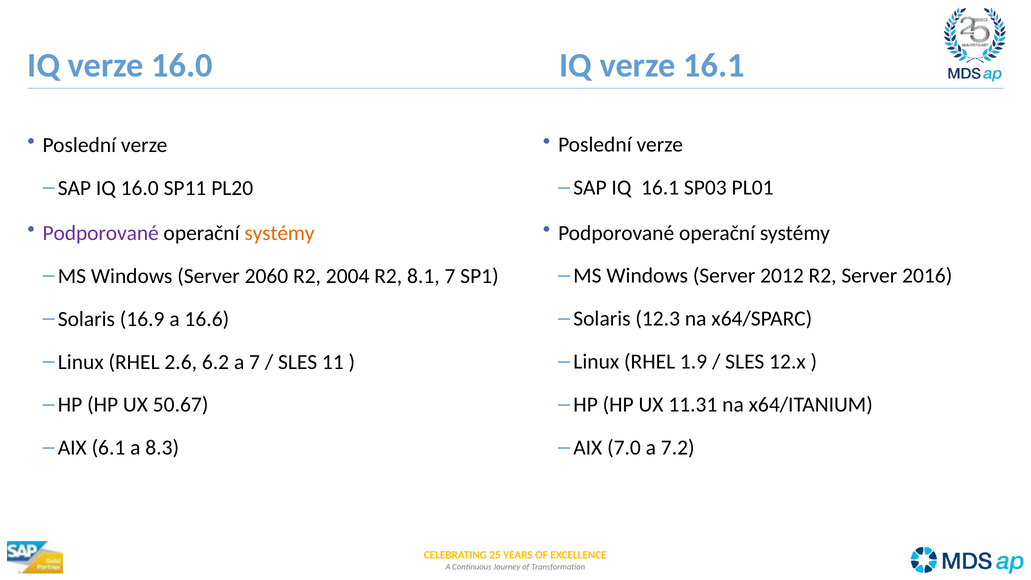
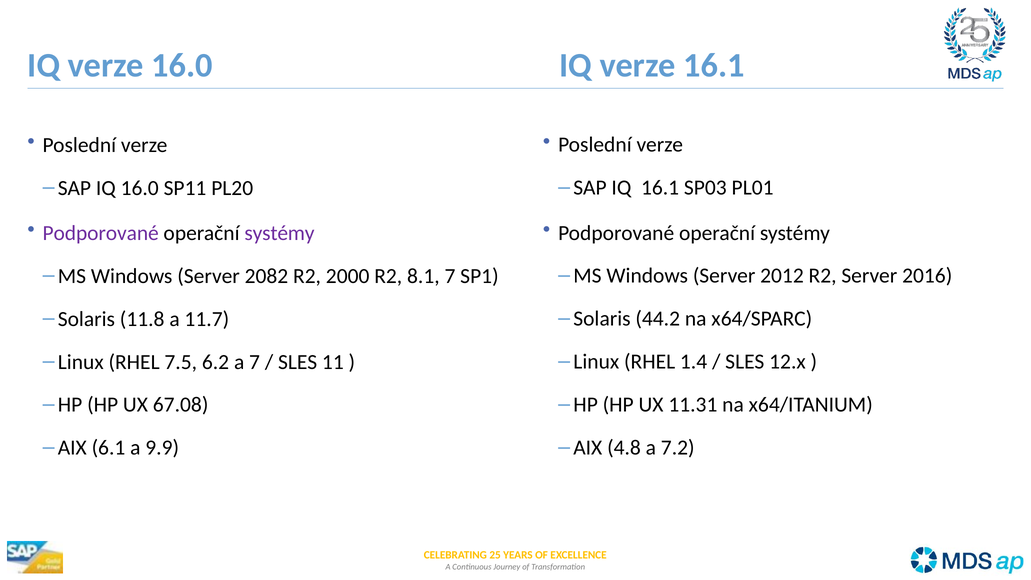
systémy colour: orange -> purple (279, 233)
2060: 2060 -> 2082 (266, 276)
2004: 2004 -> 2000 (348, 276)
12.3: 12.3 -> 44.2 (658, 319)
16.9: 16.9 -> 11.8 (142, 319)
16.6: 16.6 -> 11.7 (207, 319)
1.9: 1.9 -> 1.4 (694, 362)
2.6: 2.6 -> 7.5 (181, 362)
50.67: 50.67 -> 67.08 (181, 405)
7.0: 7.0 -> 4.8 (624, 448)
8.3: 8.3 -> 9.9 (162, 448)
